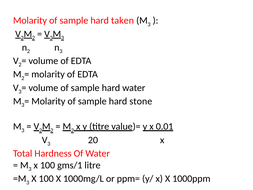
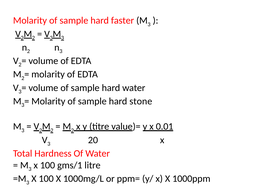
taken: taken -> faster (123, 20)
